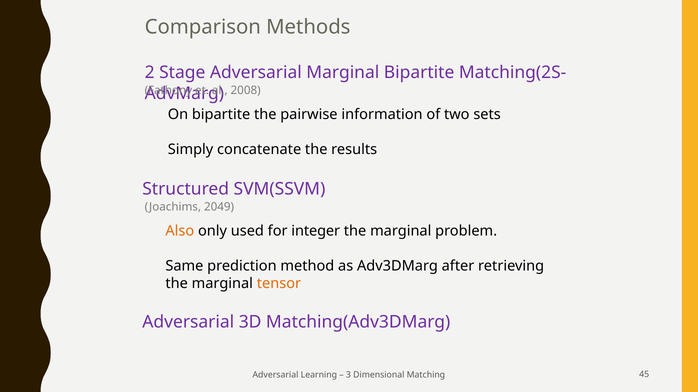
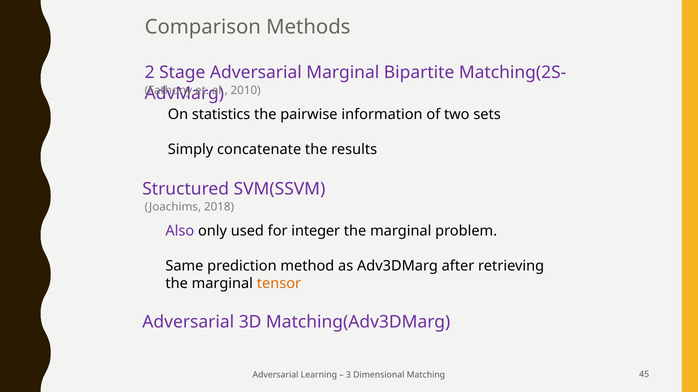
2008: 2008 -> 2010 (246, 90)
On bipartite: bipartite -> statistics (221, 115)
2049: 2049 -> 2018 (219, 207)
Also colour: orange -> purple (180, 231)
